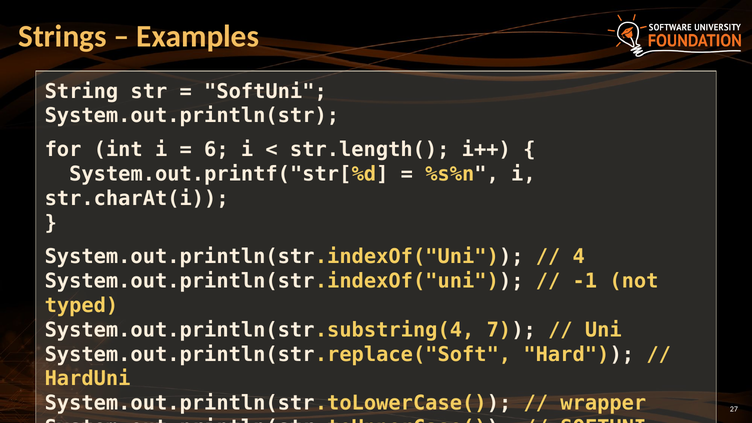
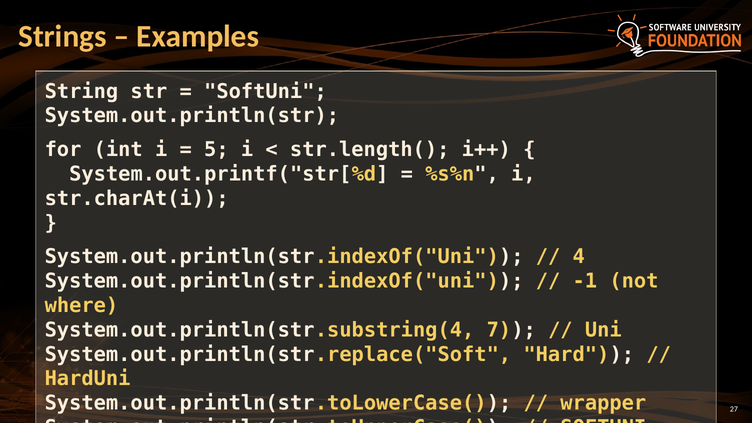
6: 6 -> 5 (216, 150)
typed: typed -> where (81, 306)
